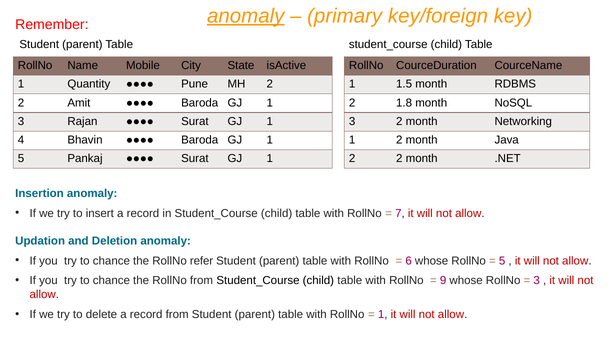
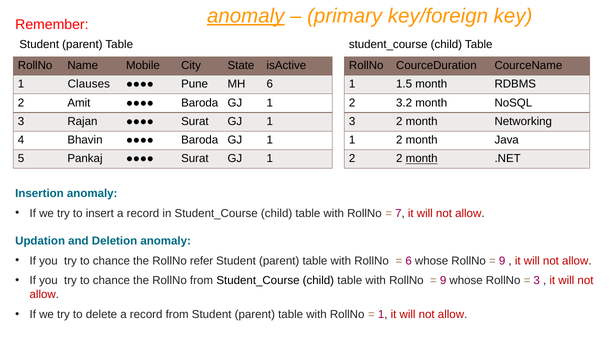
Quantity: Quantity -> Clauses (89, 84)
MH 2: 2 -> 6 (270, 84)
1.8: 1.8 -> 3.2 (404, 103)
month underline: none -> present (422, 159)
5: 5 -> 9 (502, 261)
